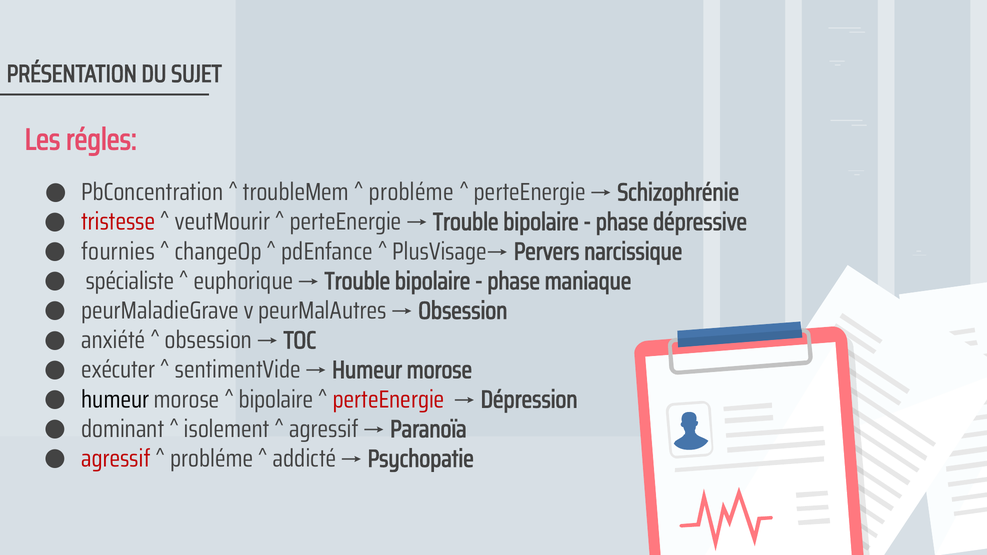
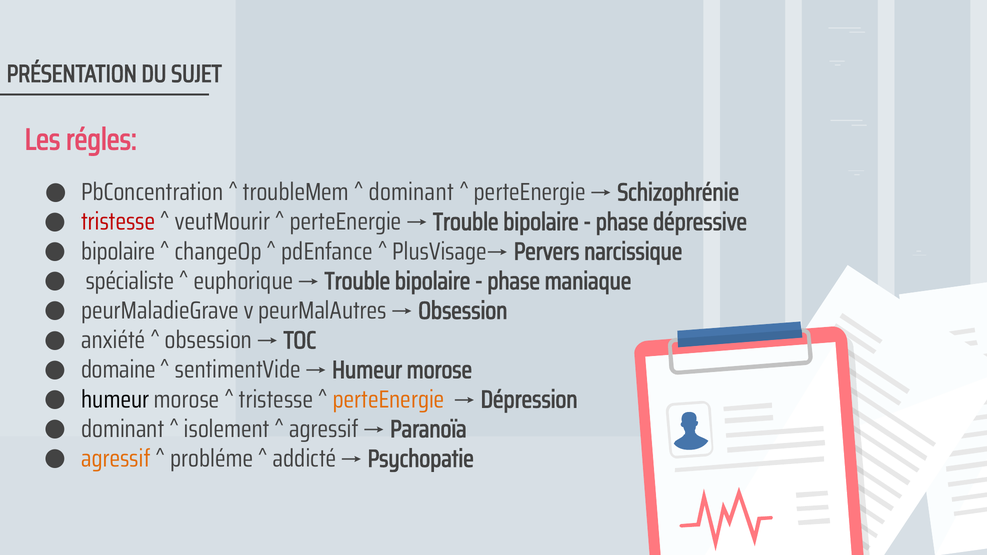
probléme: probléme -> dominant (411, 192)
fournies: fournies -> bipolaire (118, 252)
exécuter: exécuter -> domaine (118, 370)
bipolaire: bipolaire -> tristesse (276, 400)
perteEnergie colour: red -> orange (389, 400)
agressif colour: red -> orange (116, 459)
